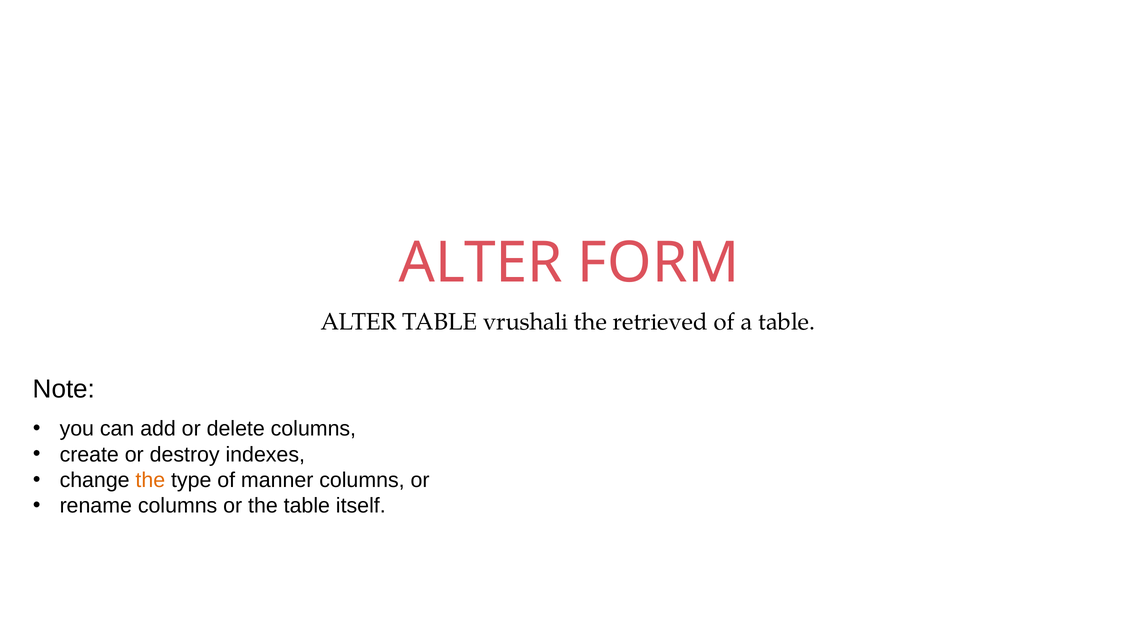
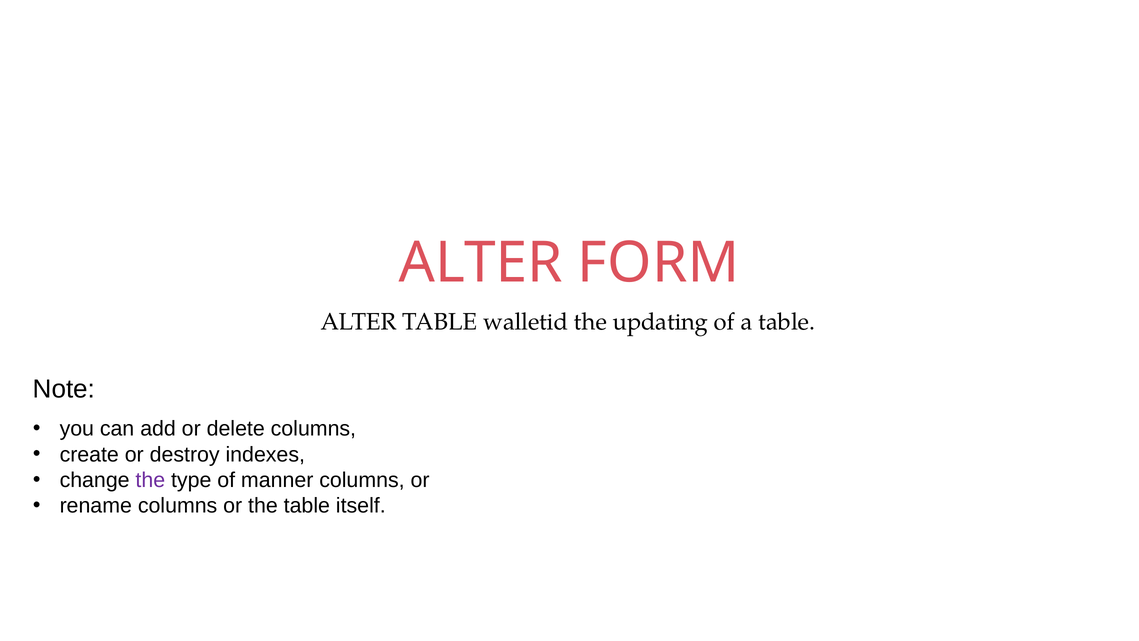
vrushali: vrushali -> walletid (526, 322)
retrieved: retrieved -> updating (660, 322)
the colour: orange -> purple (150, 480)
